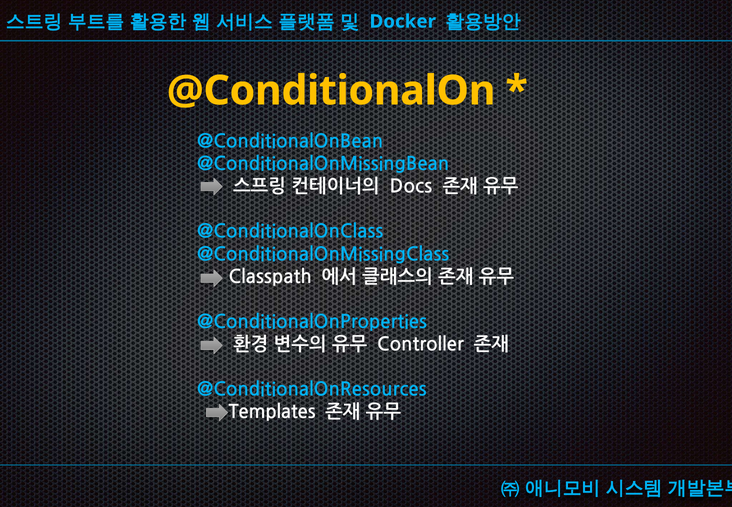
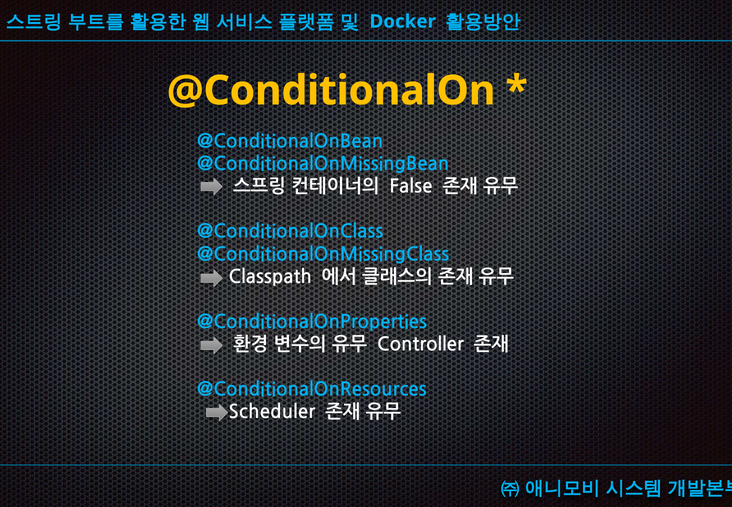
Docs: Docs -> False (411, 187)
Templates: Templates -> Scheduler (272, 412)
